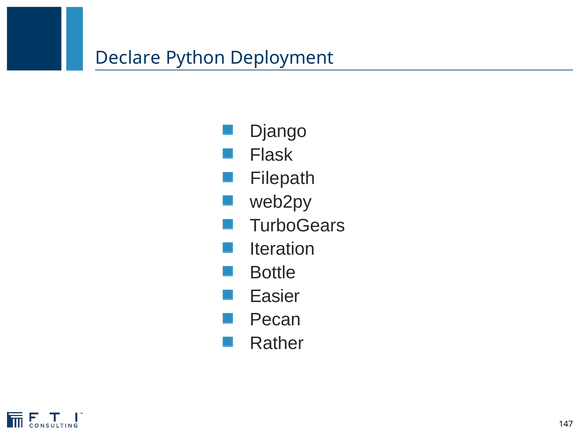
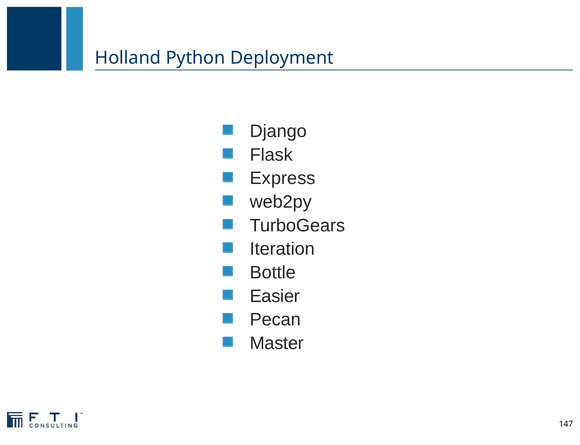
Declare: Declare -> Holland (128, 58)
Filepath: Filepath -> Express (283, 178)
Rather: Rather -> Master (277, 343)
